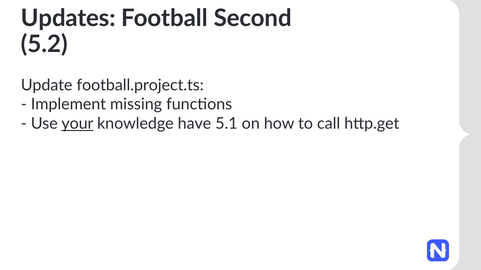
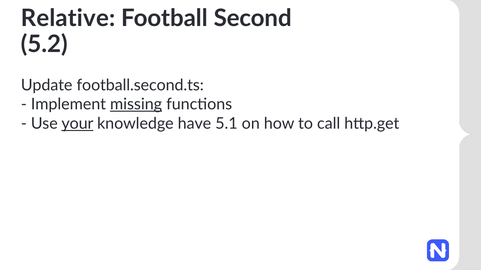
Updates: Updates -> Relative (68, 18)
football.project.ts: football.project.ts -> football.second.ts (140, 85)
missing underline: none -> present (136, 105)
